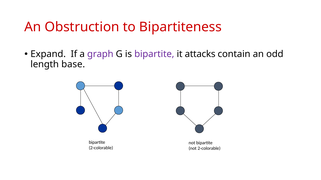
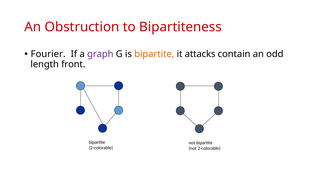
Expand: Expand -> Fourier (48, 54)
bipartite colour: purple -> orange (154, 54)
base: base -> front (73, 64)
